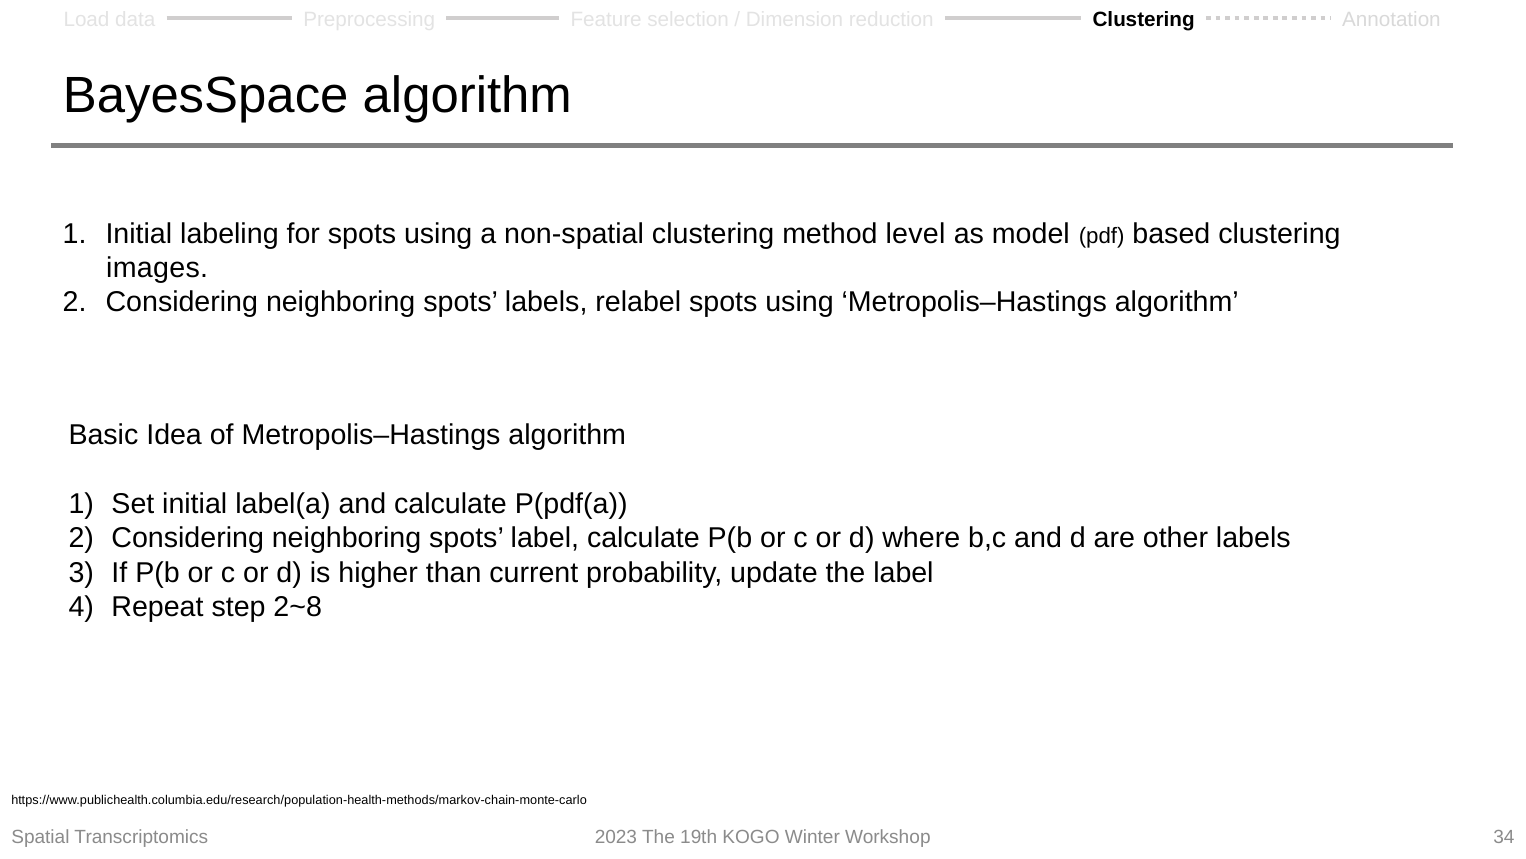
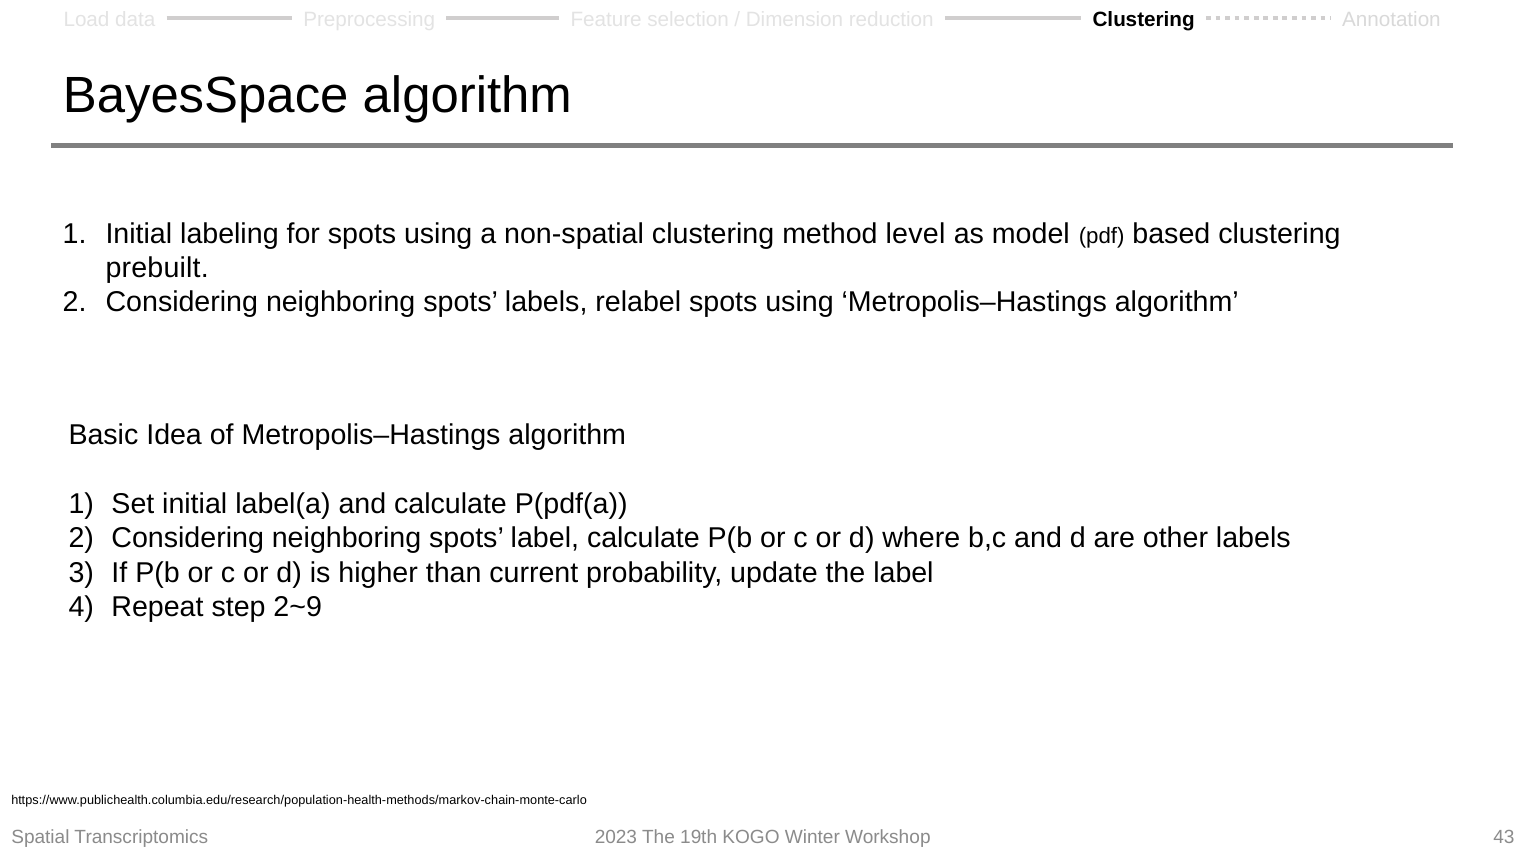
images: images -> prebuilt (157, 268)
2~8: 2~8 -> 2~9 (298, 607)
34: 34 -> 43 (1504, 837)
